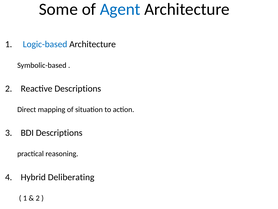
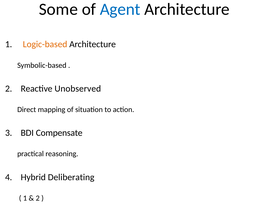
Logic-based colour: blue -> orange (45, 44)
Reactive Descriptions: Descriptions -> Unobserved (78, 88)
BDI Descriptions: Descriptions -> Compensate (59, 133)
